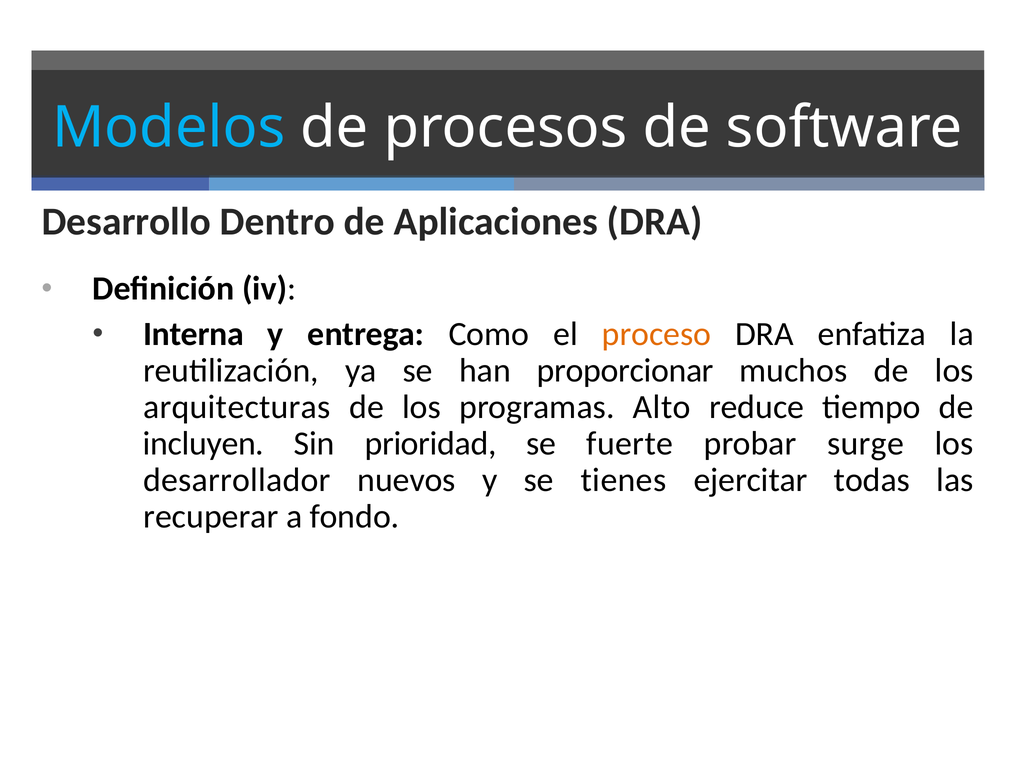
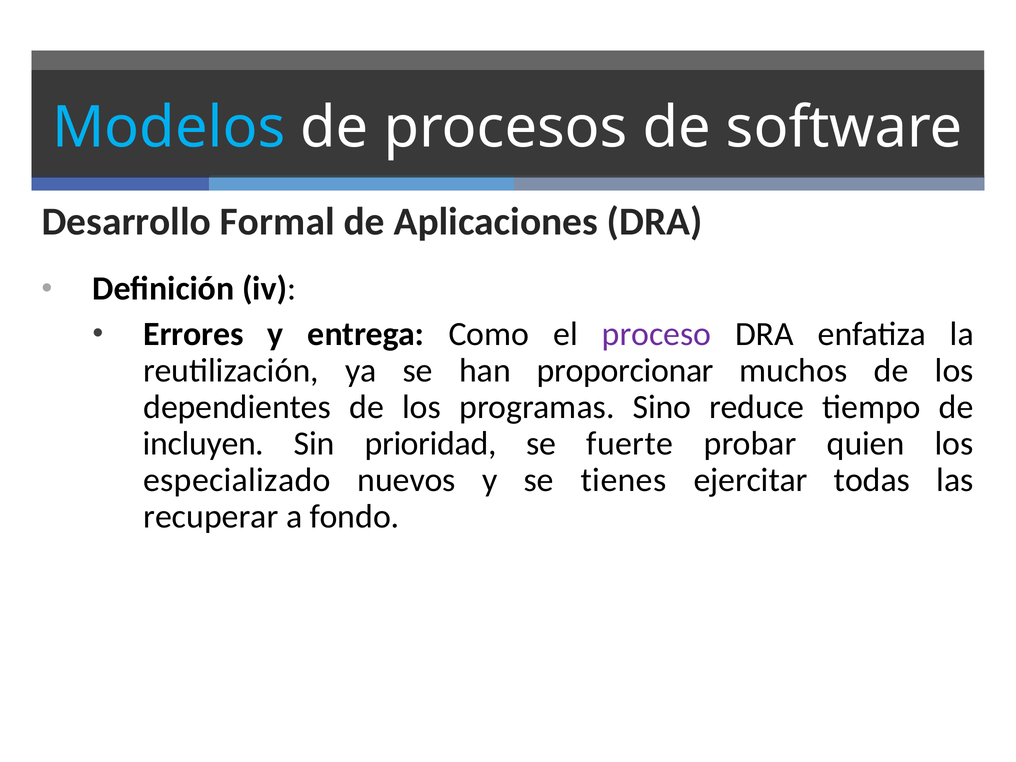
Dentro: Dentro -> Formal (277, 222)
Interna: Interna -> Errores (193, 334)
proceso colour: orange -> purple (657, 334)
arquitecturas: arquitecturas -> dependientes (237, 407)
Alto: Alto -> Sino (662, 407)
surge: surge -> quien (866, 444)
desarrollador: desarrollador -> especializado (237, 480)
